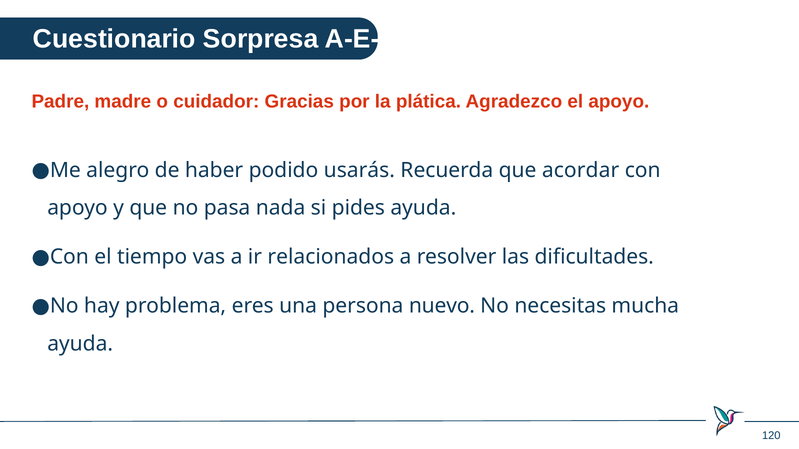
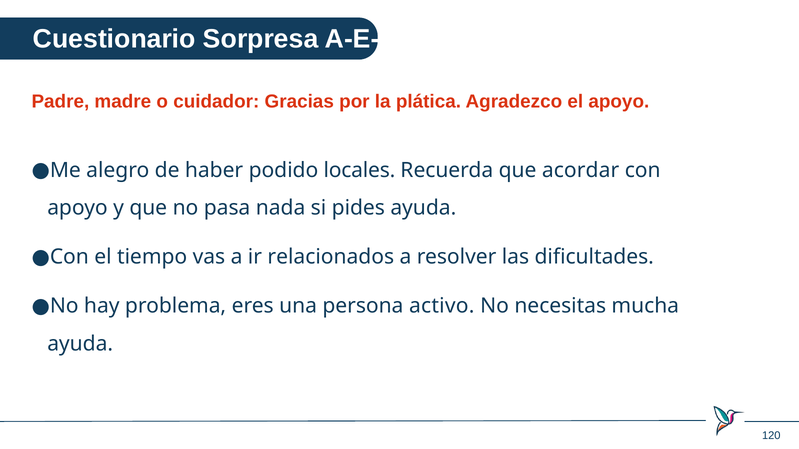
usarás: usarás -> locales (359, 170)
nuevo: nuevo -> activo (442, 306)
